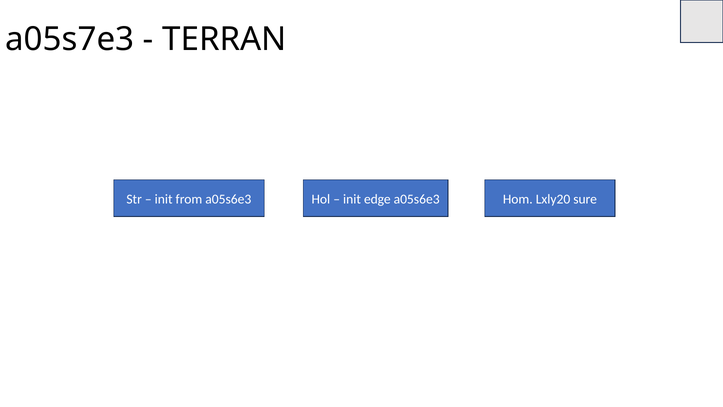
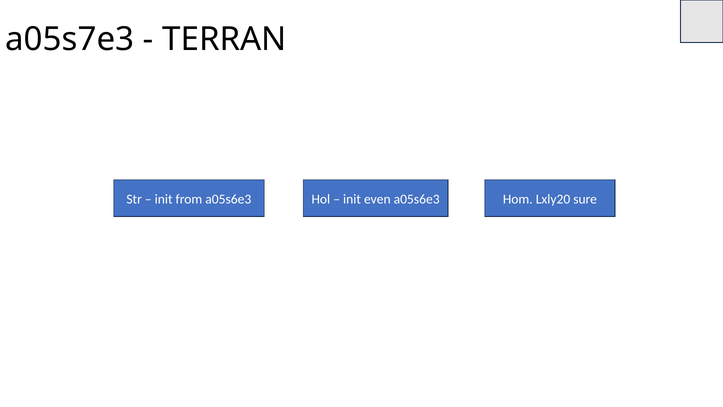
edge: edge -> even (377, 199)
